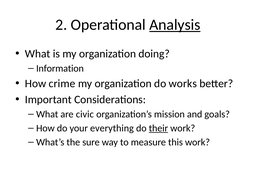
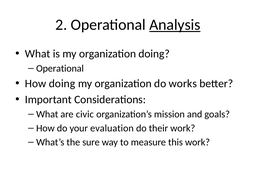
Information: Information -> Operational (60, 68)
How crime: crime -> doing (62, 84)
everything: everything -> evaluation (112, 128)
their underline: present -> none (158, 128)
